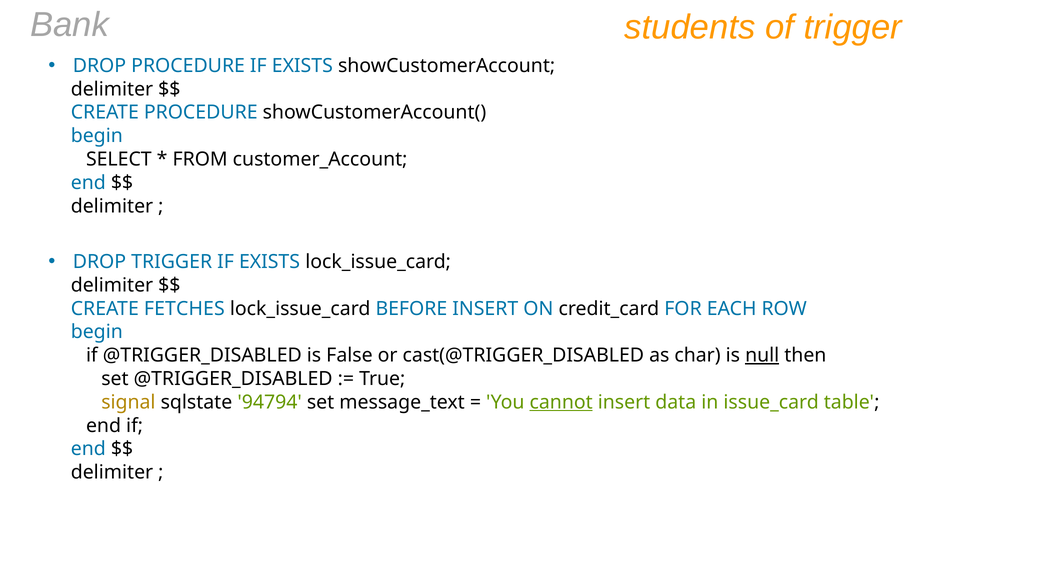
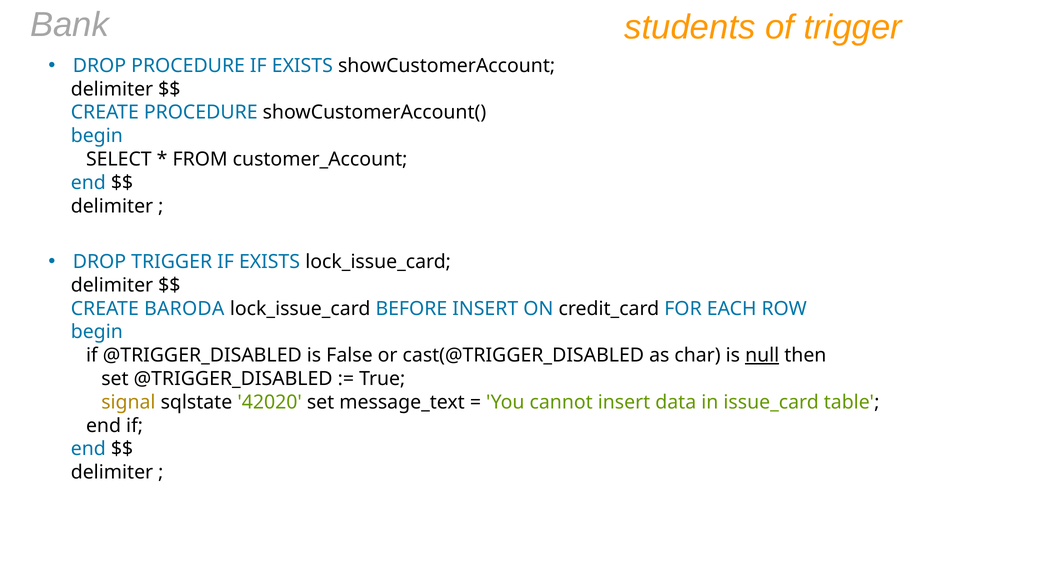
FETCHES: FETCHES -> BARODA (184, 309)
94794: 94794 -> 42020 (270, 402)
cannot underline: present -> none (561, 402)
